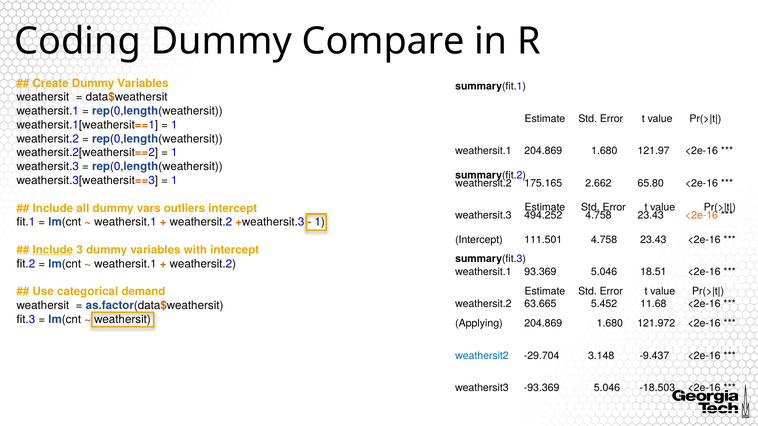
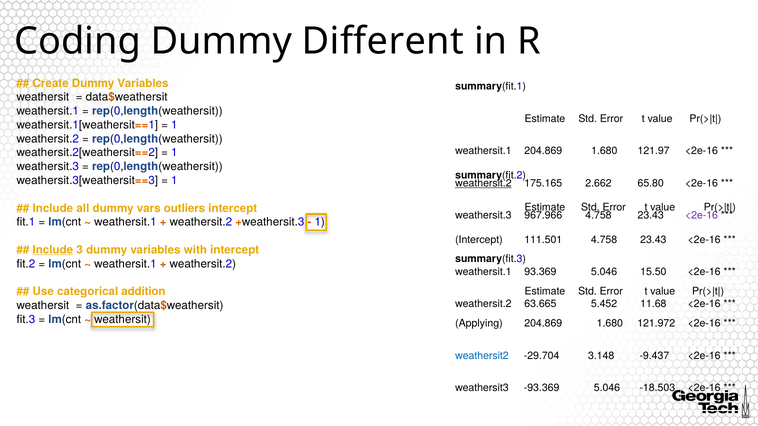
Compare: Compare -> Different (383, 41)
weathersit.2 underline: none -> present (483, 183)
494.252: 494.252 -> 967.966 (543, 215)
<2e-16 colour: orange -> purple (701, 215)
18.51: 18.51 -> 15.50 (653, 272)
demand: demand -> addition (143, 292)
